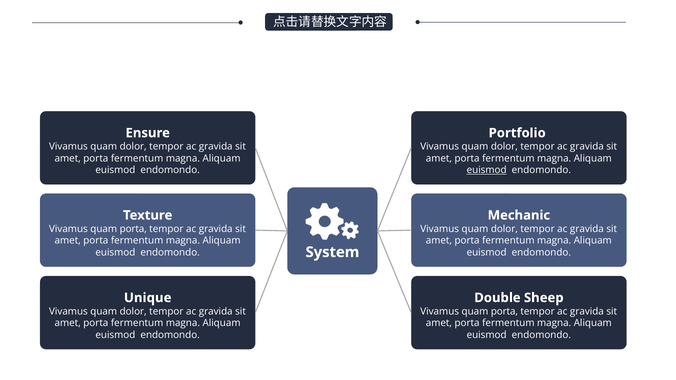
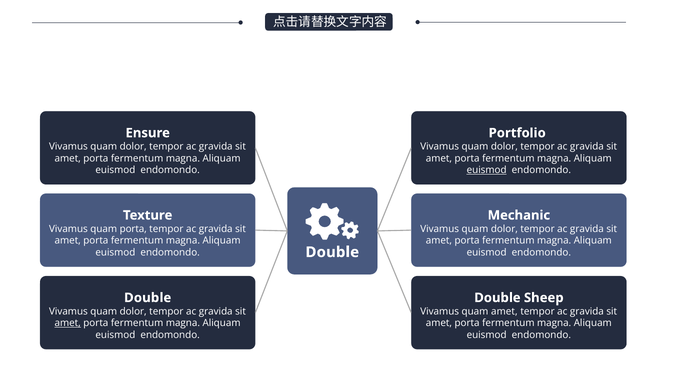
System: System -> Double (332, 252)
Unique: Unique -> Double (148, 298)
porta: porta -> amet (504, 312)
amet underline: none -> present (68, 323)
